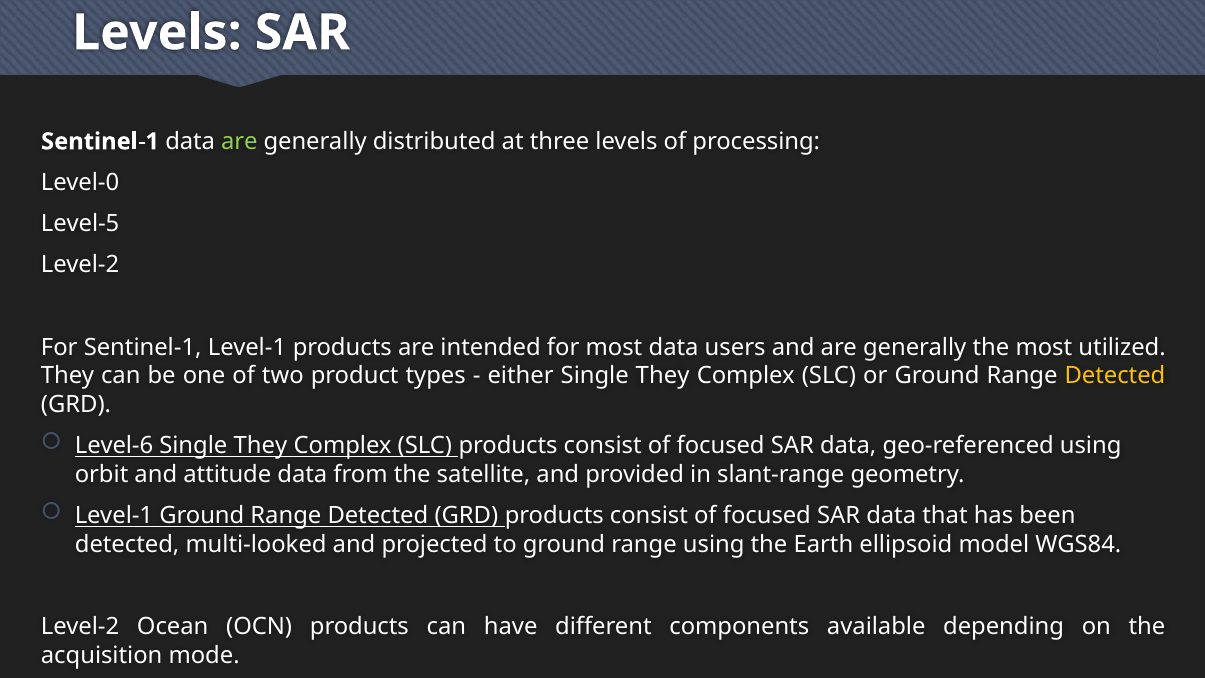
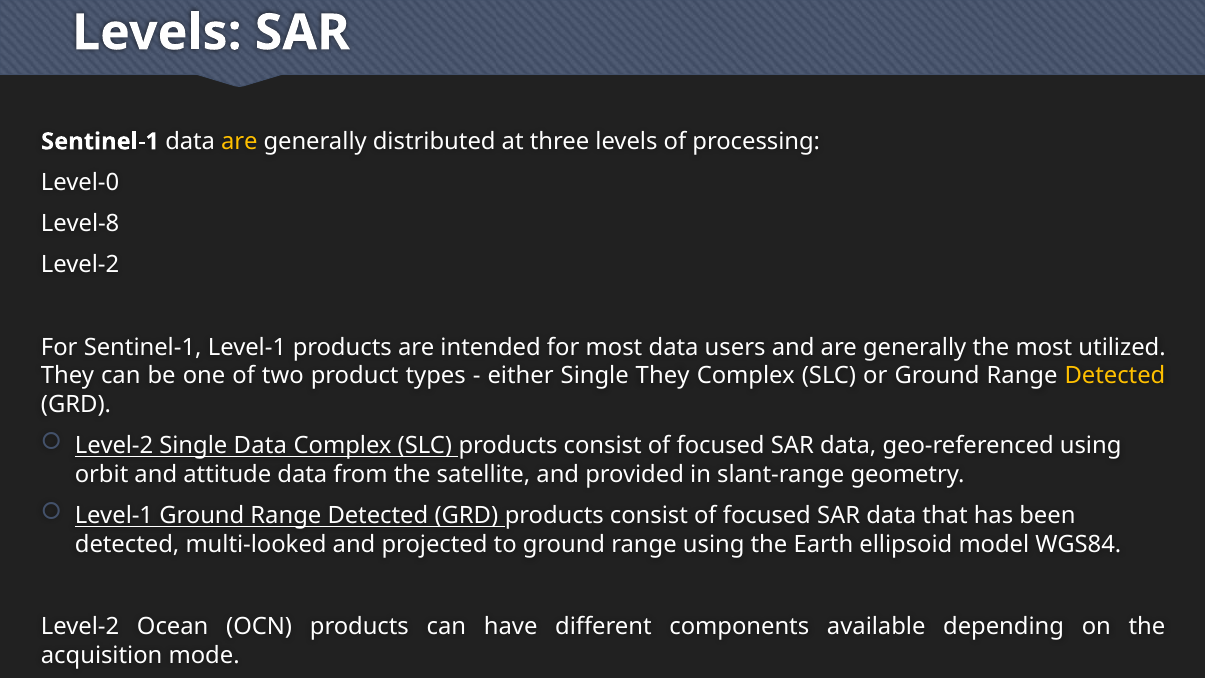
are colour: light green -> yellow (239, 141)
Level-5: Level-5 -> Level-8 (80, 224)
Level-6: Level-6 -> Level-2 (114, 446)
They: They -> Data (260, 446)
